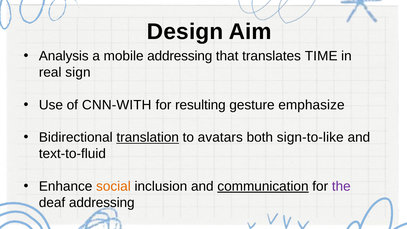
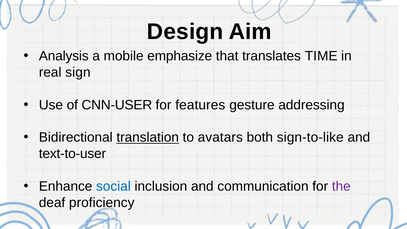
mobile addressing: addressing -> emphasize (180, 56)
CNN-WITH: CNN-WITH -> CNN-USER (117, 105)
resulting: resulting -> features (200, 105)
emphasize: emphasize -> addressing (311, 105)
text-to-fluid: text-to-fluid -> text-to-user (72, 154)
social colour: orange -> blue (113, 186)
communication underline: present -> none (263, 186)
deaf addressing: addressing -> proficiency (102, 203)
